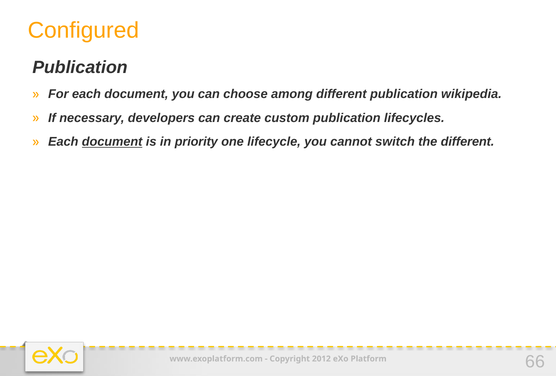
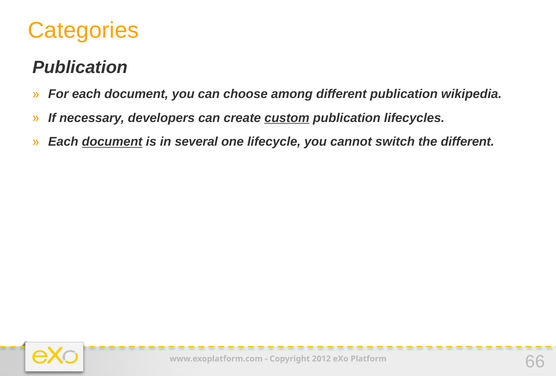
Configured: Configured -> Categories (83, 30)
custom underline: none -> present (287, 118)
priority: priority -> several (196, 142)
